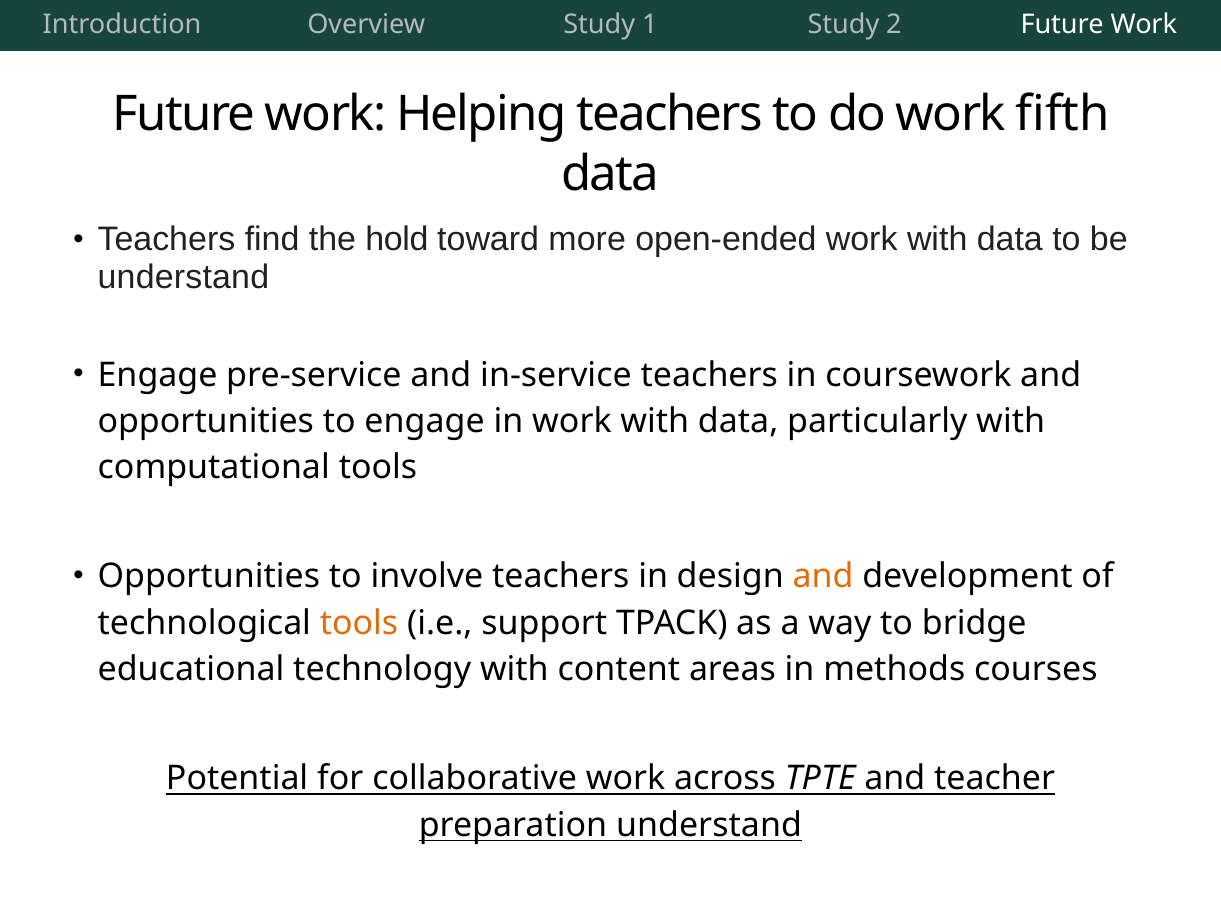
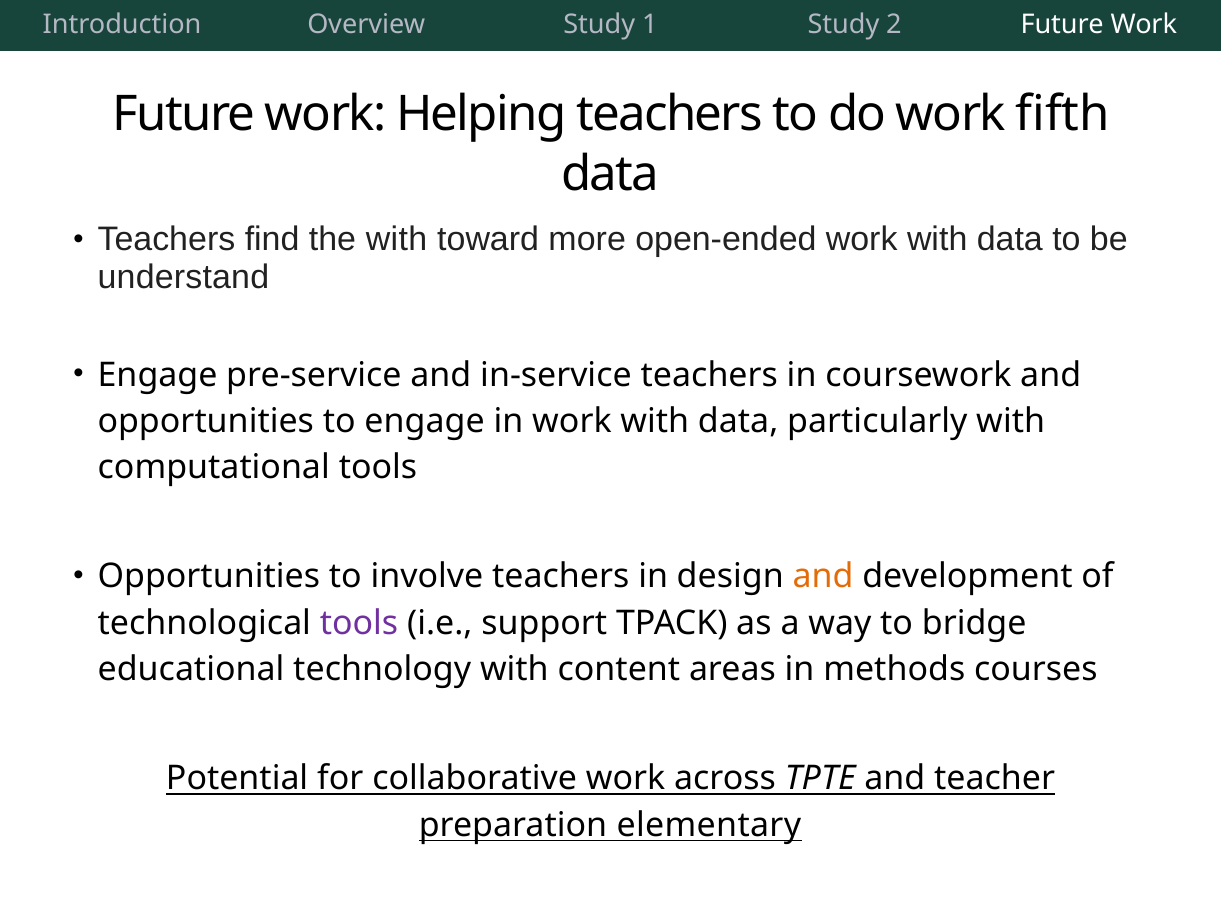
the hold: hold -> with (396, 239)
tools colour: orange -> purple (359, 623)
preparation understand: understand -> elementary (709, 825)
